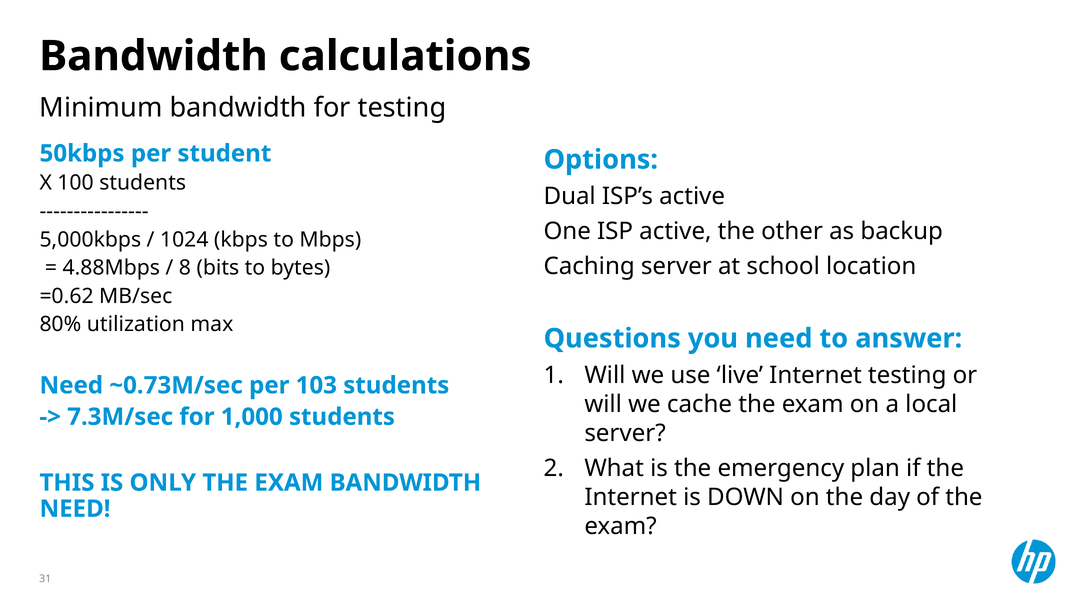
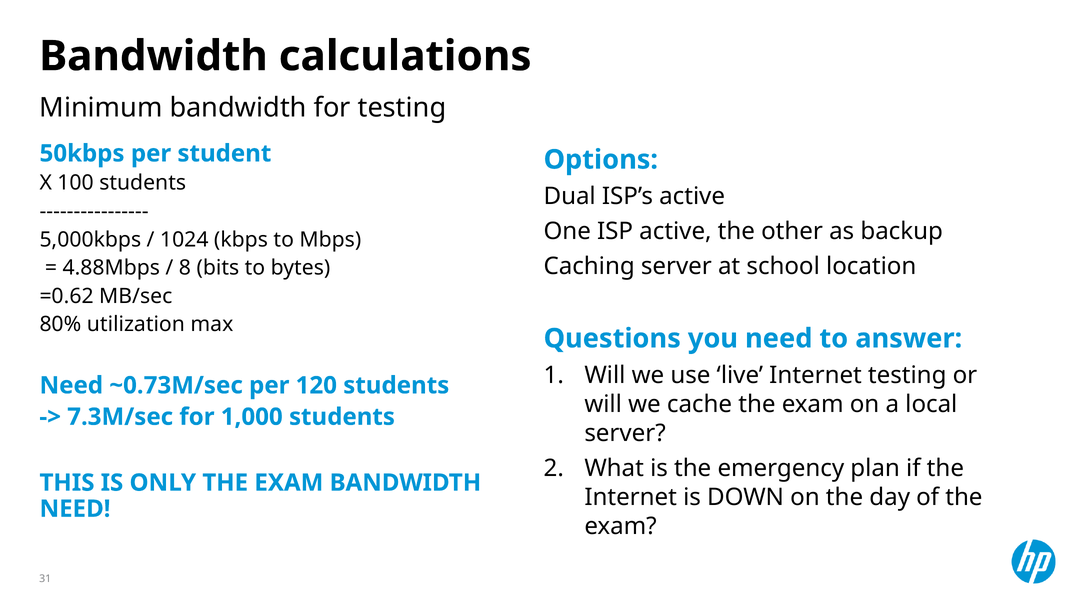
103: 103 -> 120 (316, 385)
